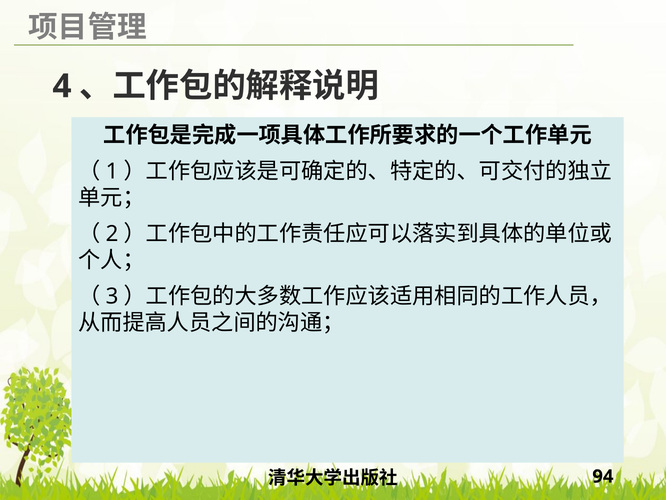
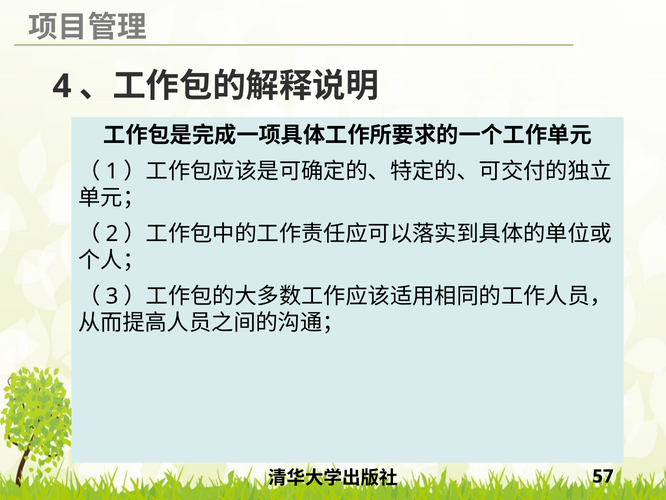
94: 94 -> 57 (603, 476)
